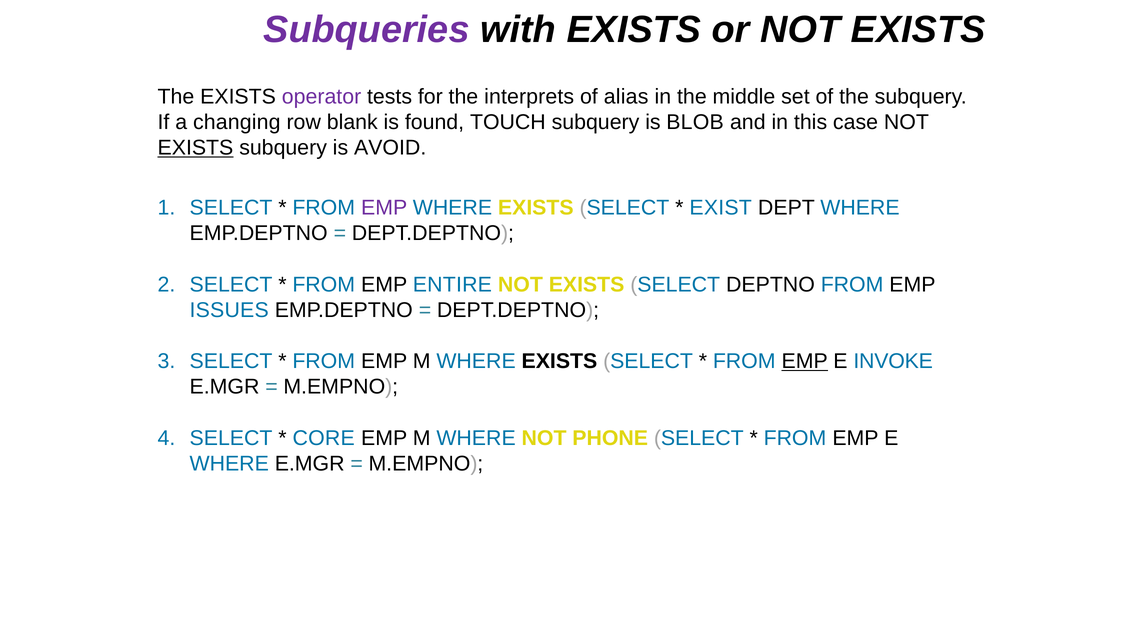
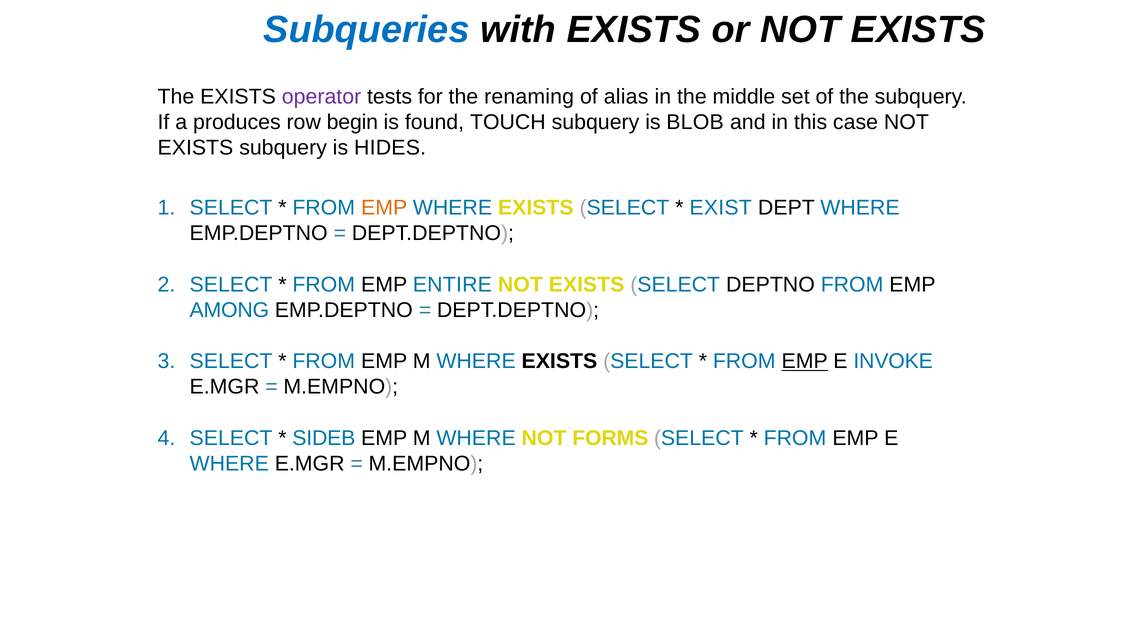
Subqueries colour: purple -> blue (366, 30)
interprets: interprets -> renaming (529, 97)
changing: changing -> produces (237, 122)
blank: blank -> begin (352, 122)
EXISTS underline: present -> none (195, 148)
AVOID: AVOID -> HIDES (390, 148)
EMP colour: purple -> orange (384, 208)
ISSUES: ISSUES -> AMONG (229, 310)
CORE: CORE -> SIDEB (324, 438)
PHONE: PHONE -> FORMS (610, 438)
